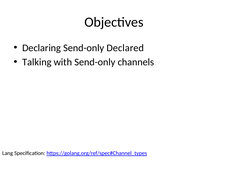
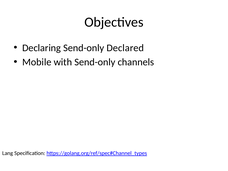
Talking: Talking -> Mobile (37, 62)
